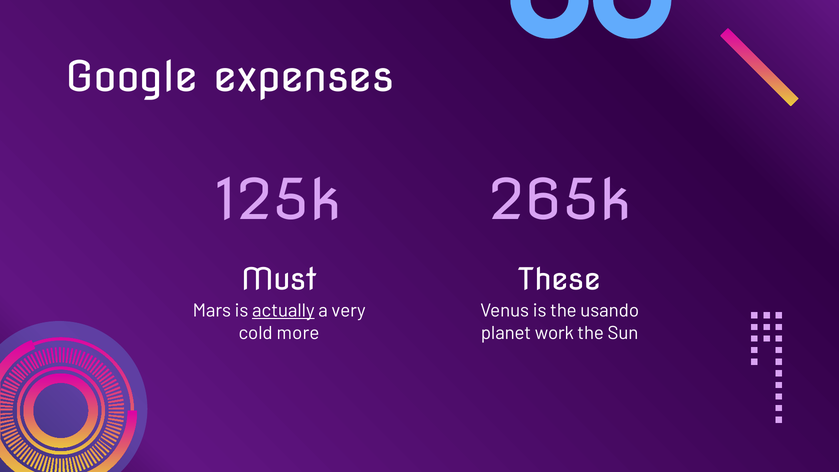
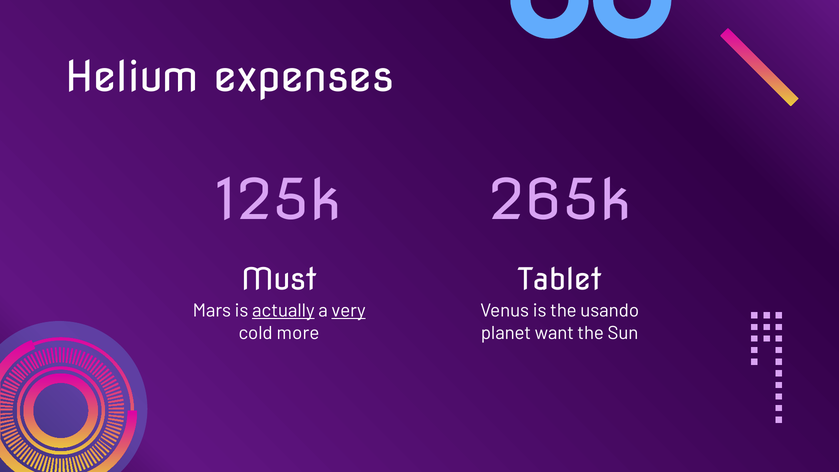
Google: Google -> Helium (132, 77)
These: These -> Tablet (560, 279)
very underline: none -> present (349, 311)
work: work -> want (554, 333)
